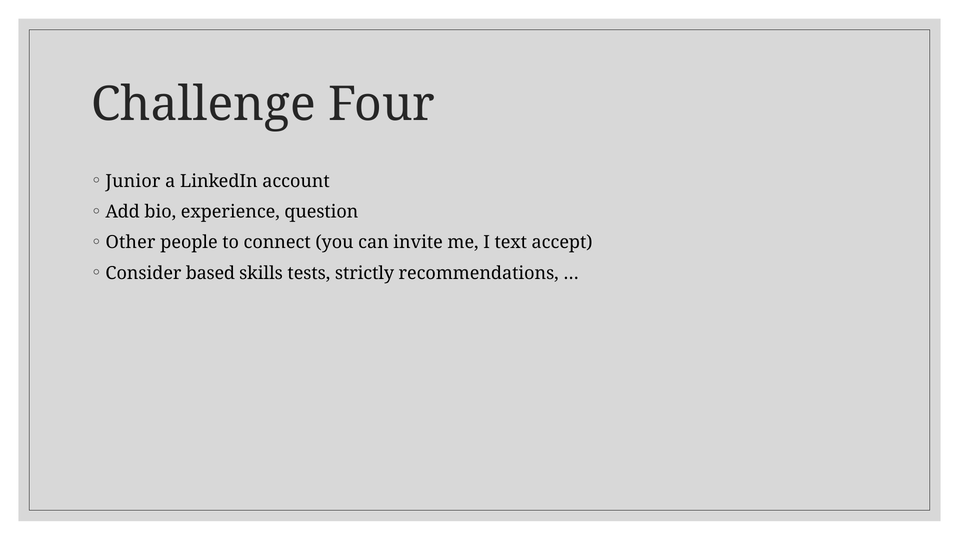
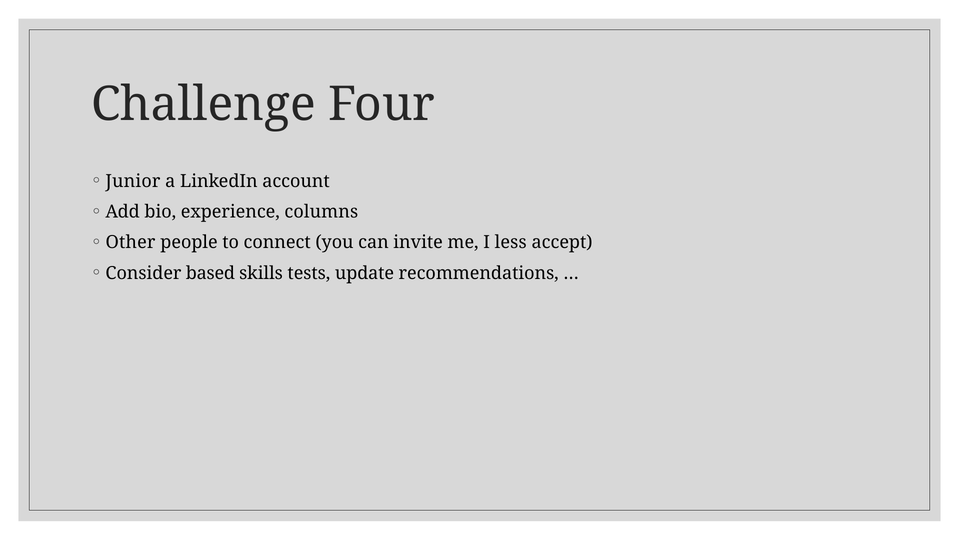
question: question -> columns (321, 212)
text: text -> less (511, 242)
strictly: strictly -> update (365, 273)
